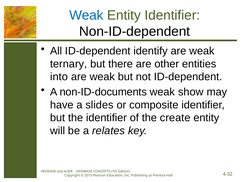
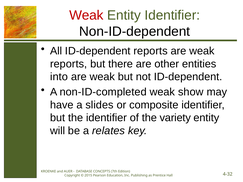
Weak colour: blue -> red (86, 15)
ID-dependent identify: identify -> reports (151, 51)
ternary: ternary -> reports (69, 64)
non-ID-documents: non-ID-documents -> non-ID-completed (103, 92)
create: create -> variety (175, 118)
